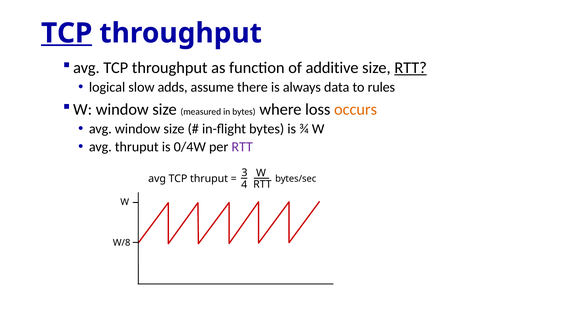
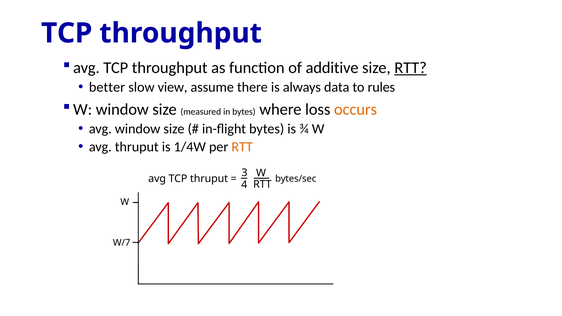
TCP underline: present -> none (67, 33)
logical: logical -> better (107, 87)
adds: adds -> view (173, 87)
0/4W: 0/4W -> 1/4W (190, 147)
RTT colour: purple -> orange (242, 147)
W/8: W/8 -> W/7 (122, 243)
